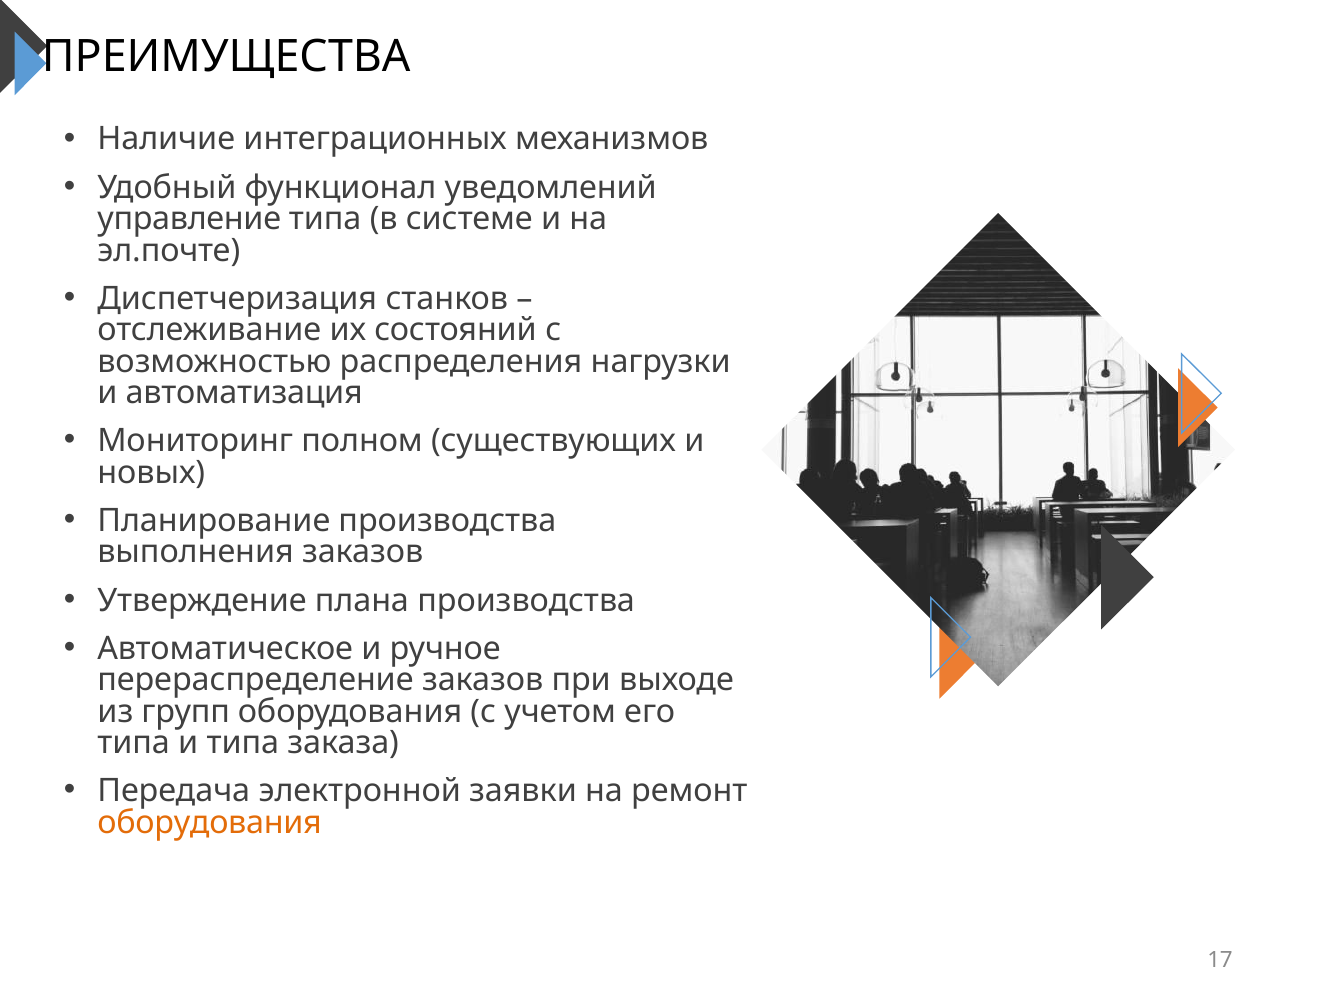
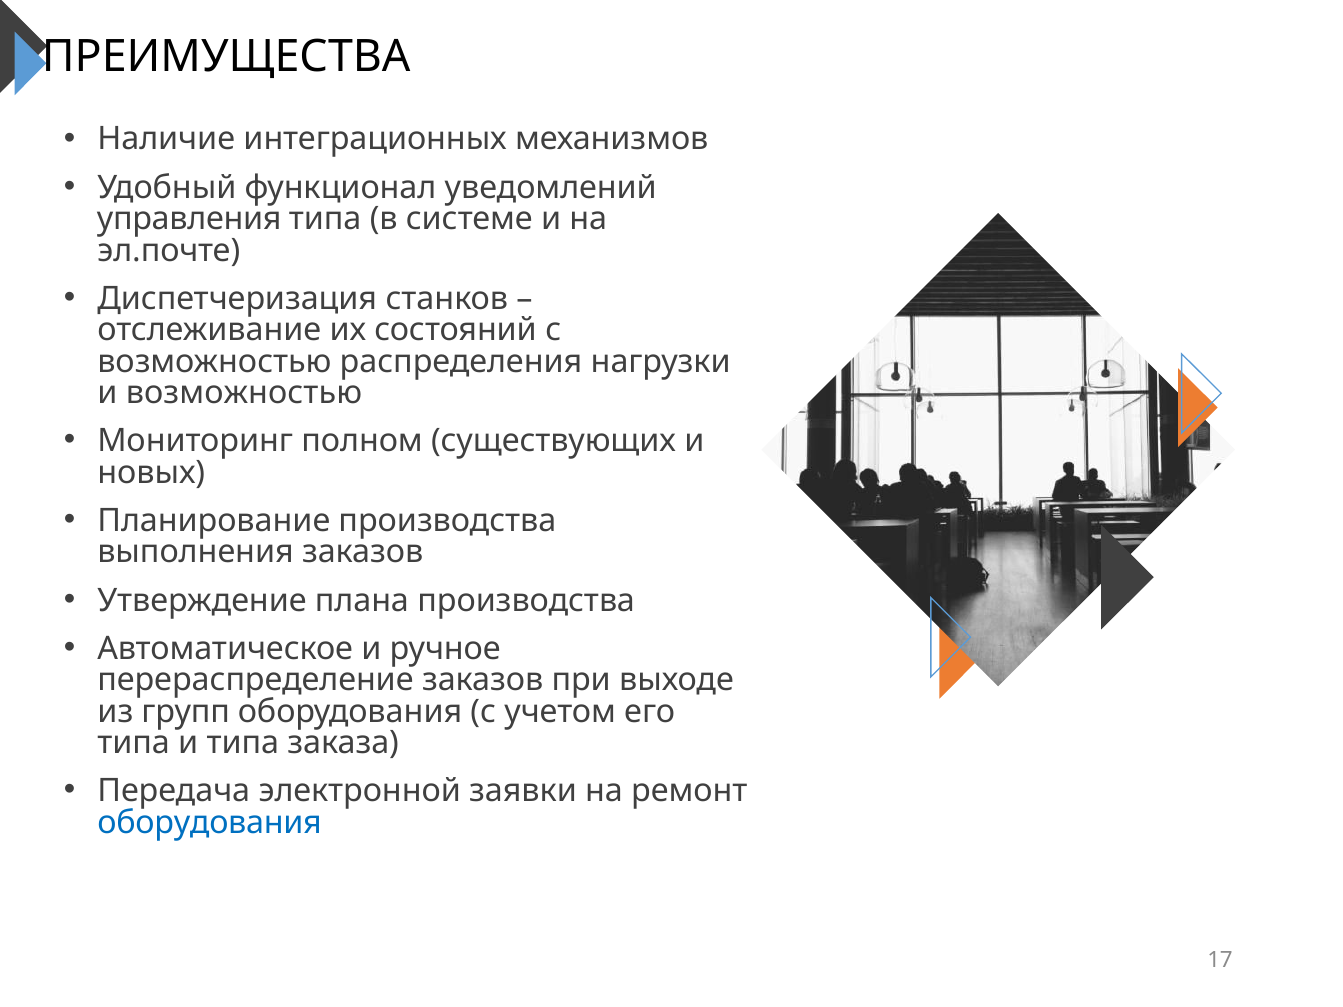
управление: управление -> управления (189, 219)
и автоматизация: автоматизация -> возможностью (244, 393)
оборудования colour: orange -> blue (210, 823)
